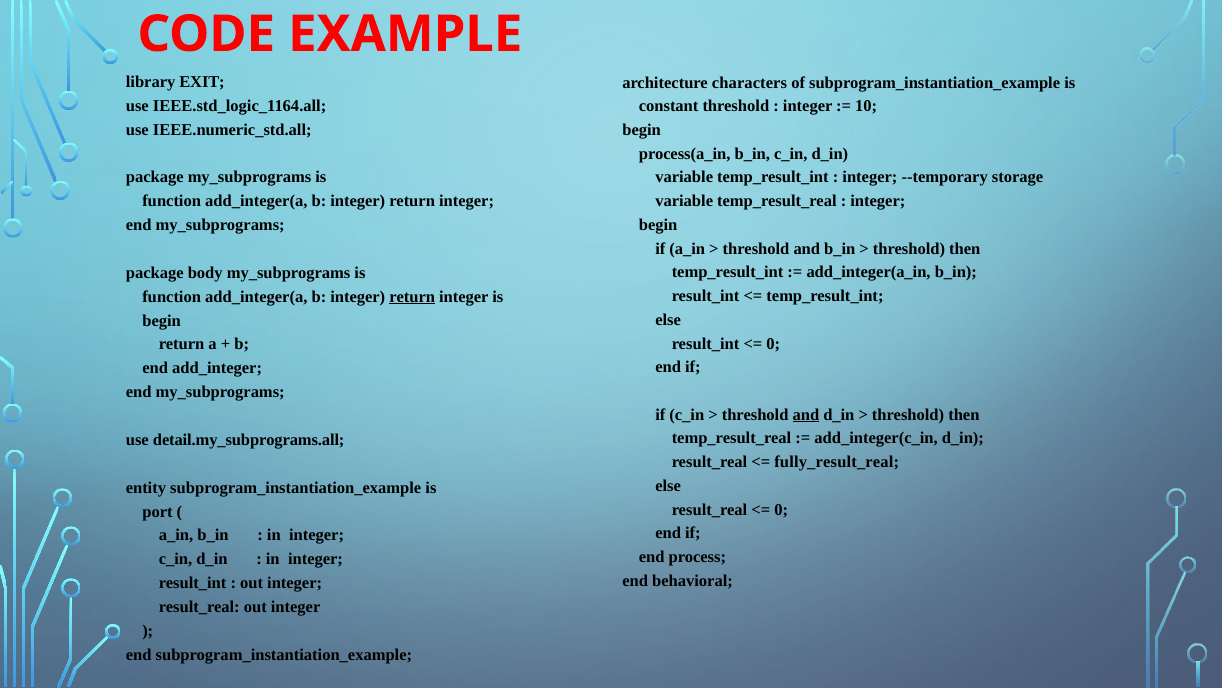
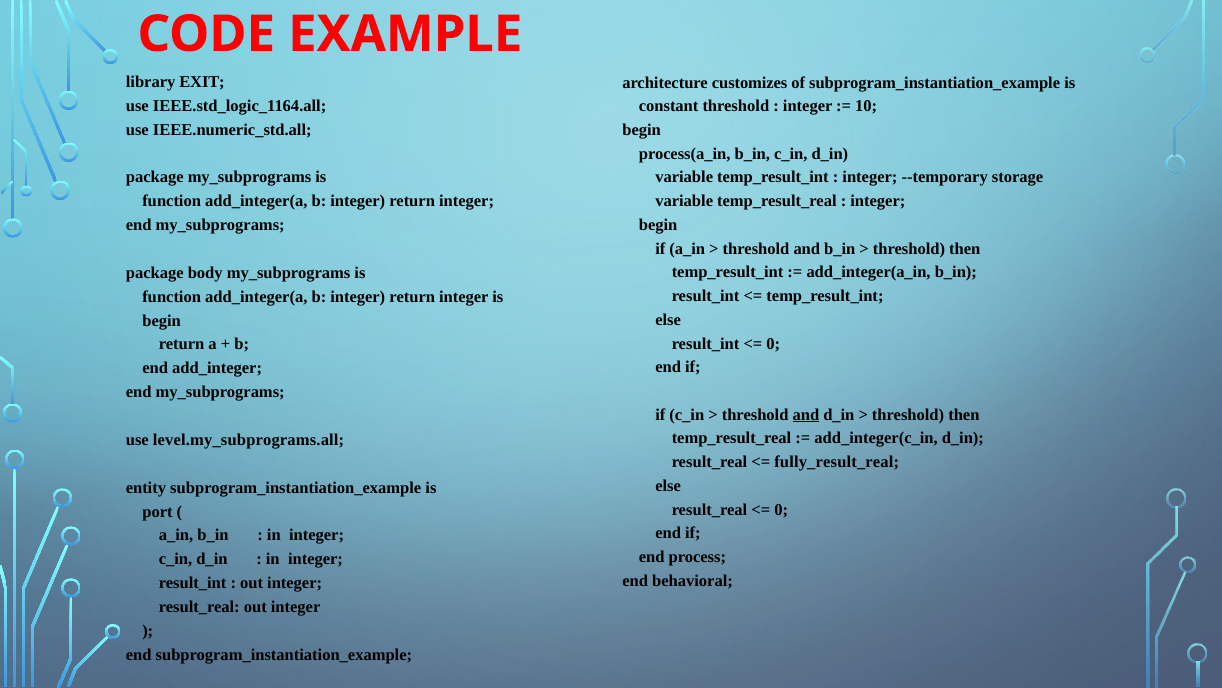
characters: characters -> customizes (750, 83)
return underline: present -> none (412, 296)
detail.my_subprograms.all: detail.my_subprograms.all -> level.my_subprograms.all (249, 440)
